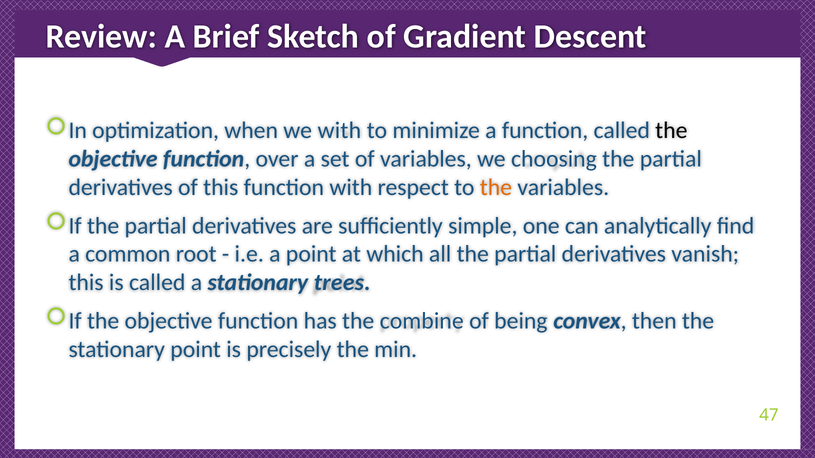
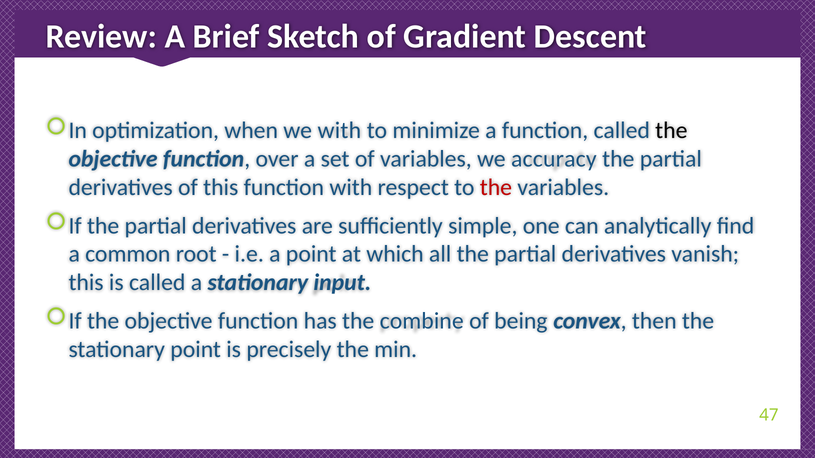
choosing: choosing -> accuracy (554, 159)
the colour: orange -> red (496, 188)
trees: trees -> input (342, 283)
